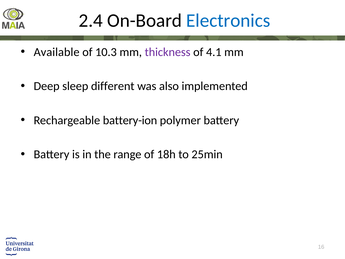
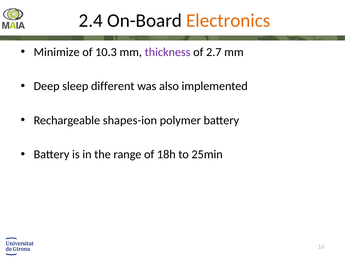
Electronics colour: blue -> orange (228, 21)
Available: Available -> Minimize (57, 52)
4.1: 4.1 -> 2.7 (214, 52)
battery-ion: battery-ion -> shapes-ion (130, 120)
